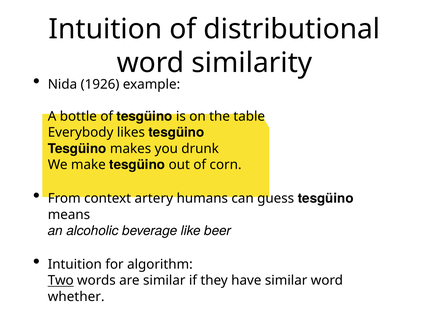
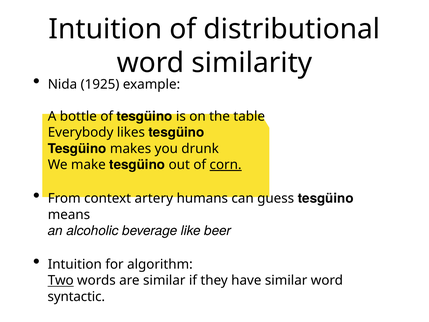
1926: 1926 -> 1925 (100, 84)
corn underline: none -> present (226, 165)
whether: whether -> syntactic (76, 296)
